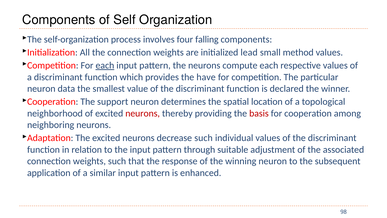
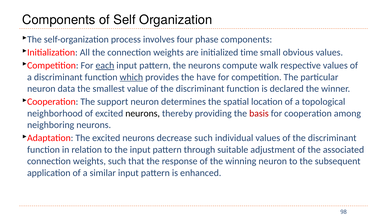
falling: falling -> phase (207, 39)
lead: lead -> time (249, 52)
method: method -> obvious (298, 52)
compute each: each -> walk (269, 65)
which underline: none -> present (131, 77)
neurons colour: red -> black (143, 113)
